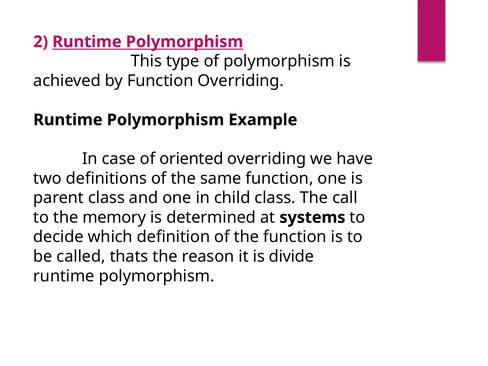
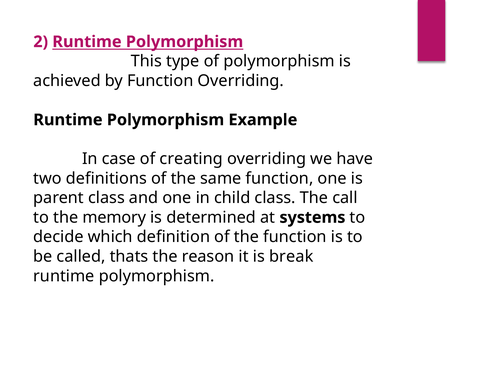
oriented: oriented -> creating (191, 159)
divide: divide -> break (291, 256)
